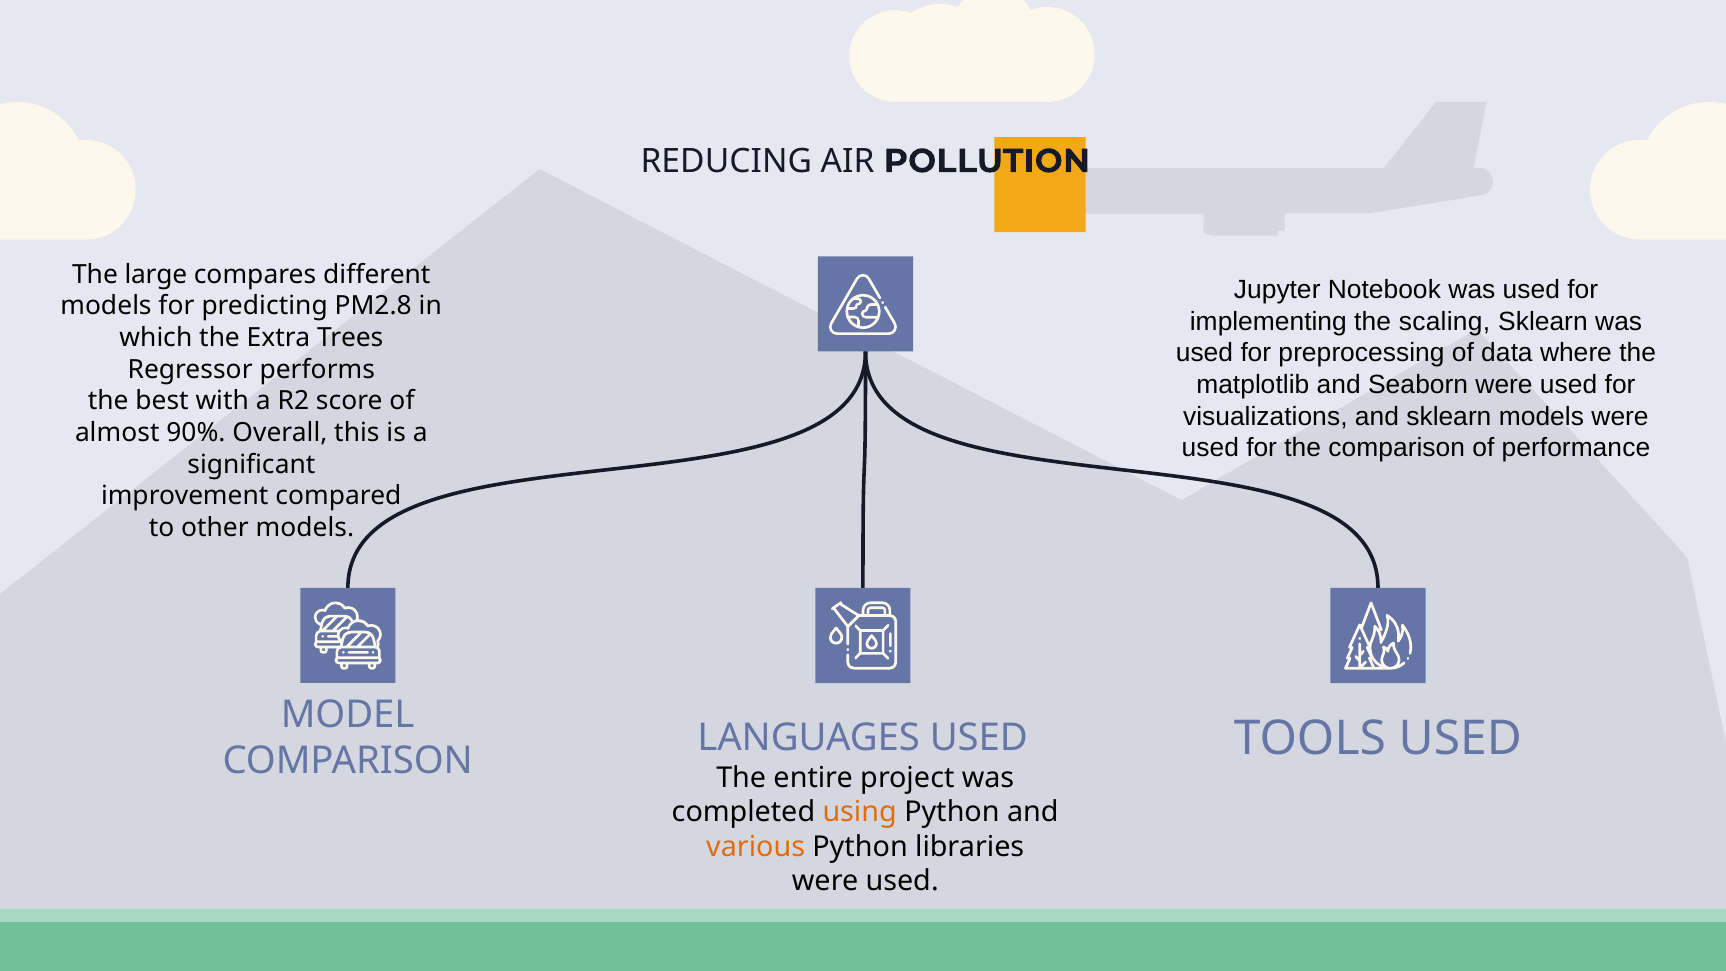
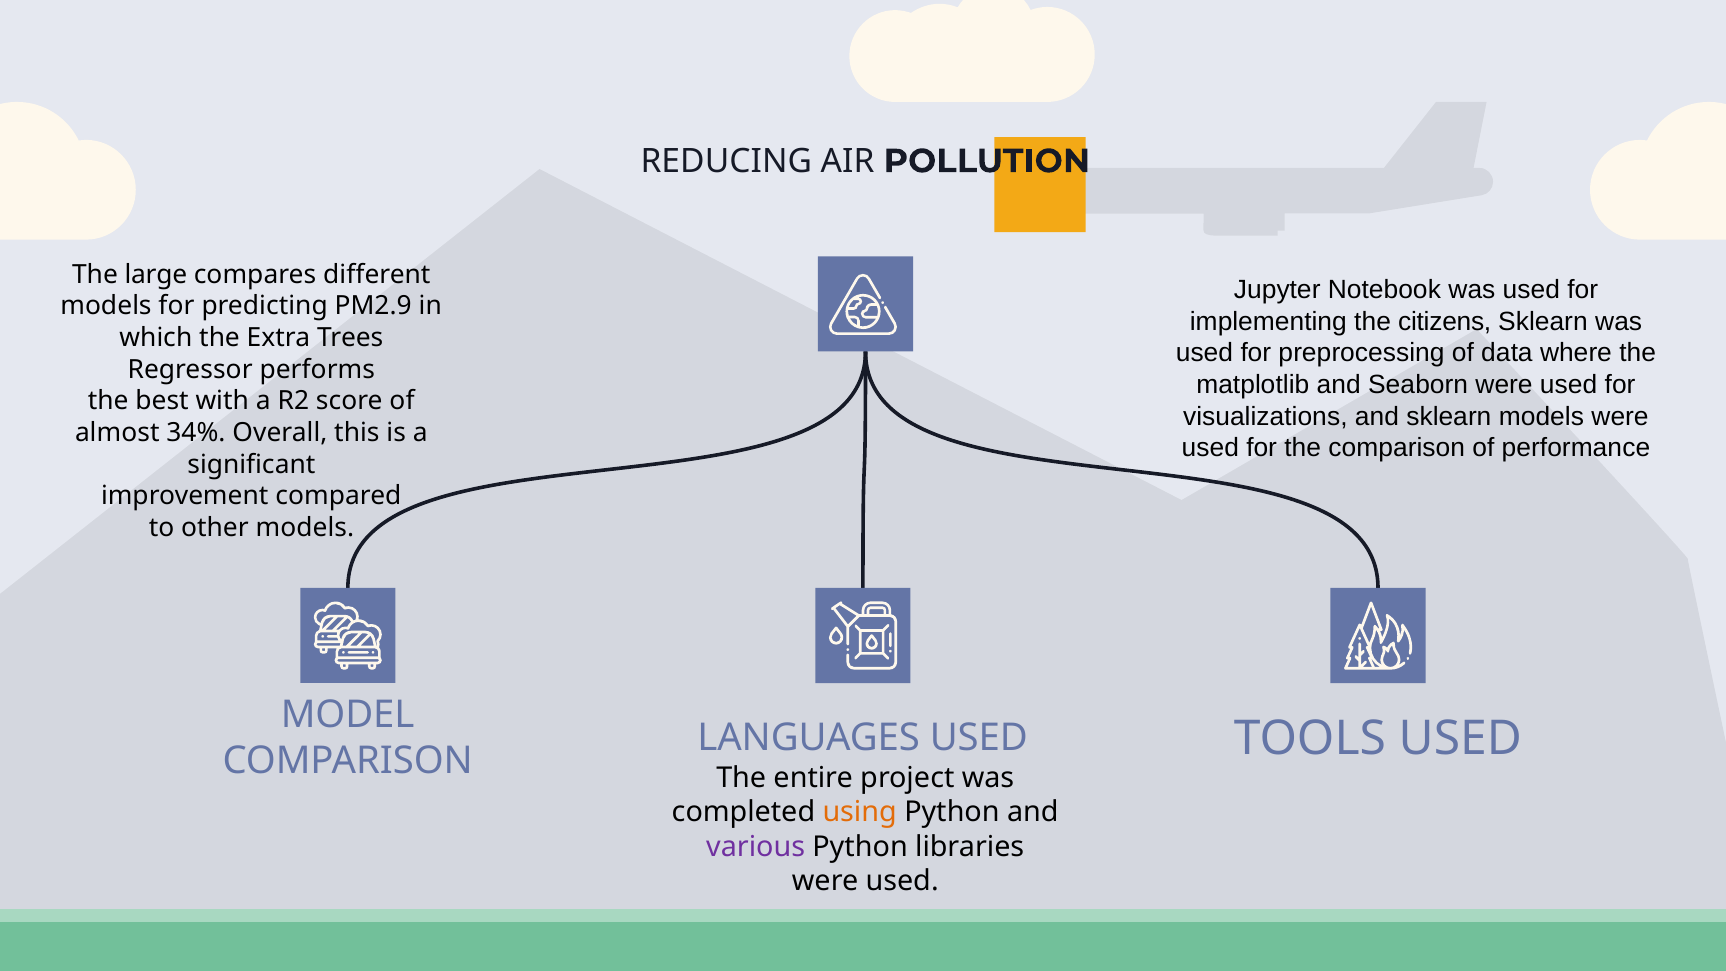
PM2.8: PM2.8 -> PM2.9 (373, 306)
scaling: scaling -> citizens (1445, 321)
90%: 90% -> 34% (196, 433)
various colour: orange -> purple (756, 847)
